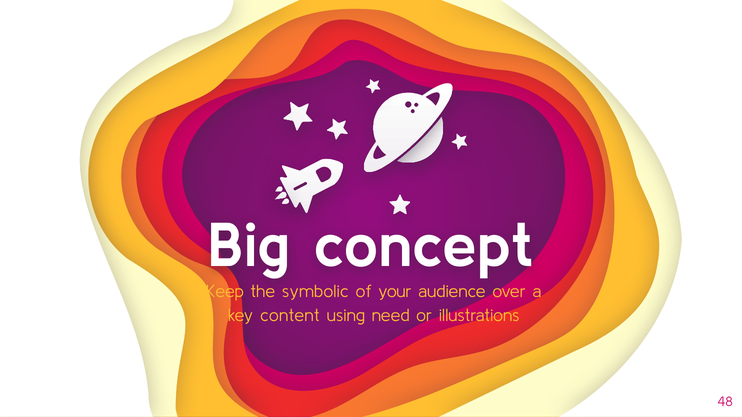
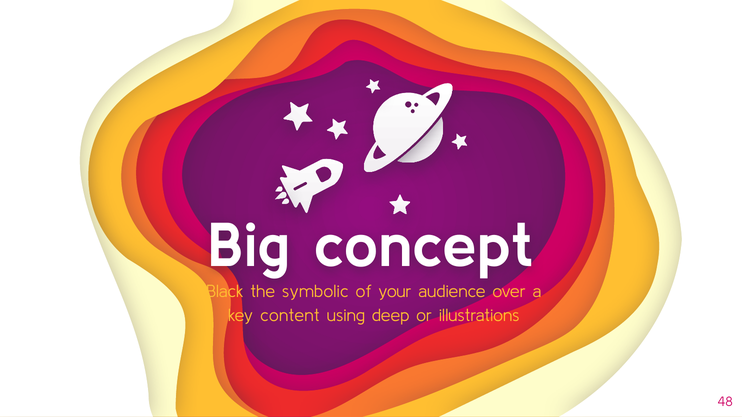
Keep: Keep -> Black (225, 292)
need: need -> deep (391, 316)
